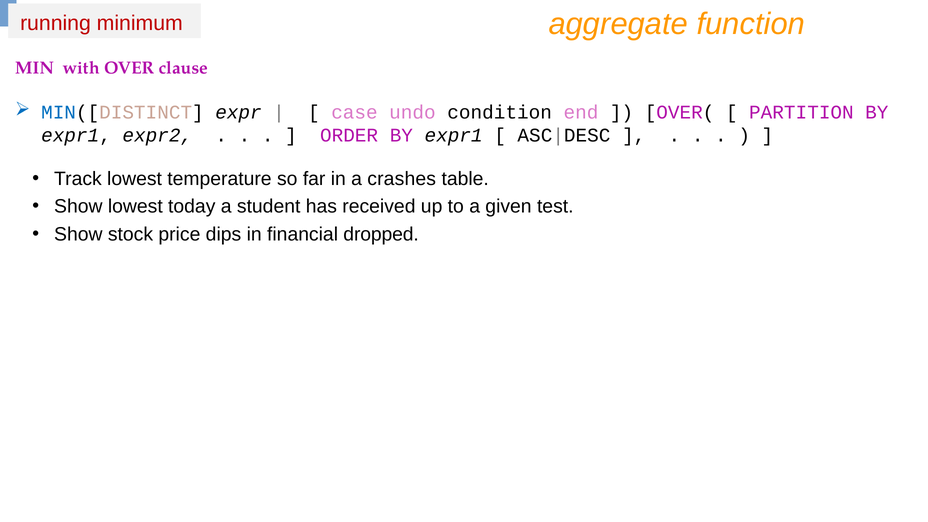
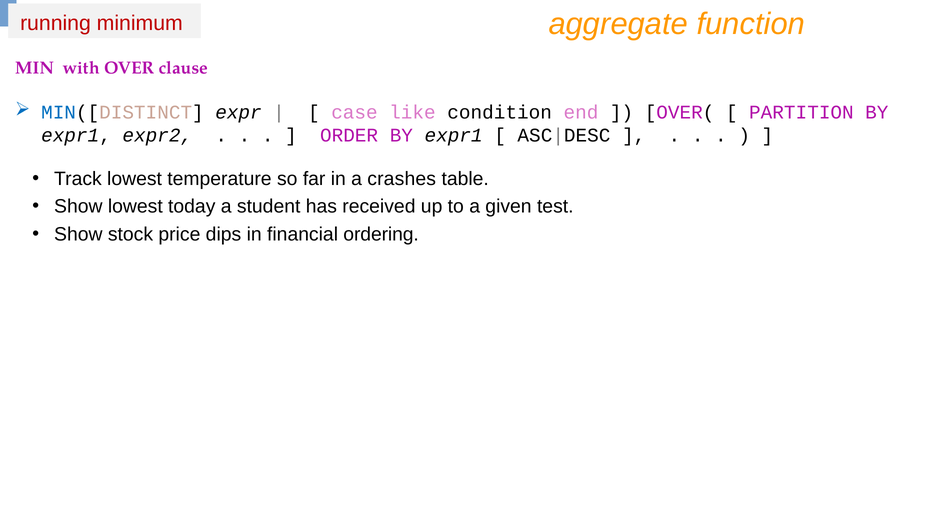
undo: undo -> like (412, 112)
dropped: dropped -> ordering (381, 234)
